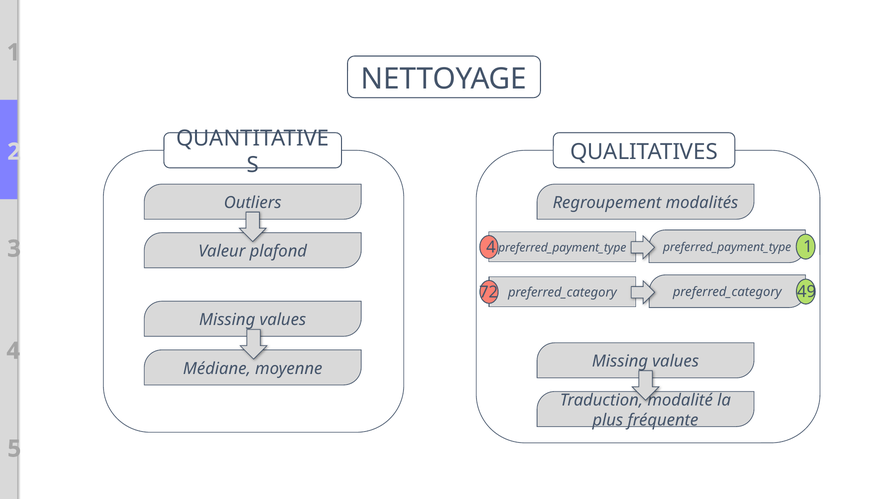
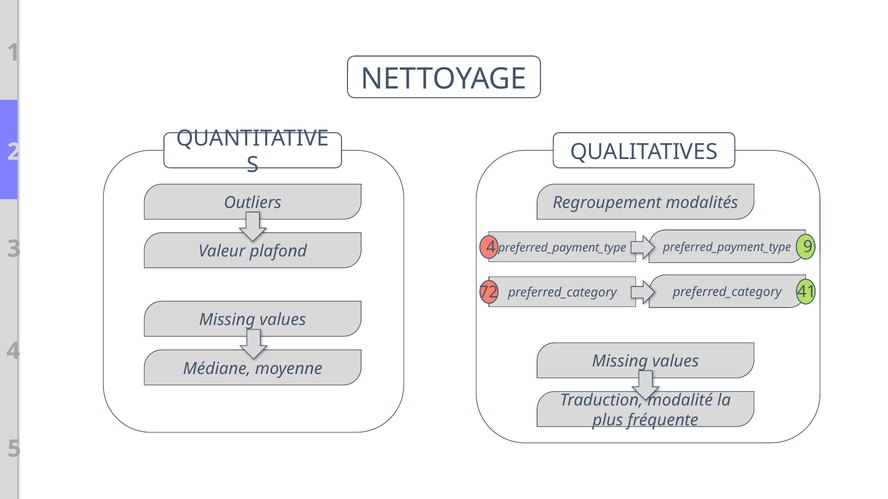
preferred_payment_type 1: 1 -> 9 (808, 247)
49: 49 -> 41 (807, 292)
